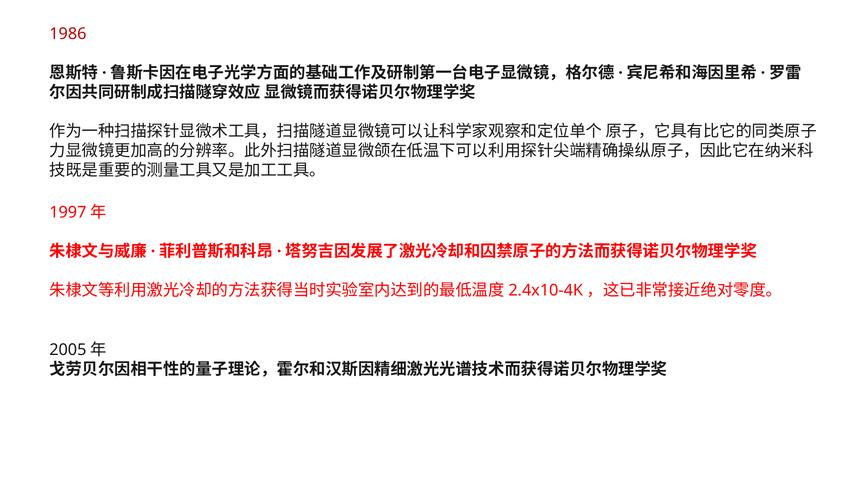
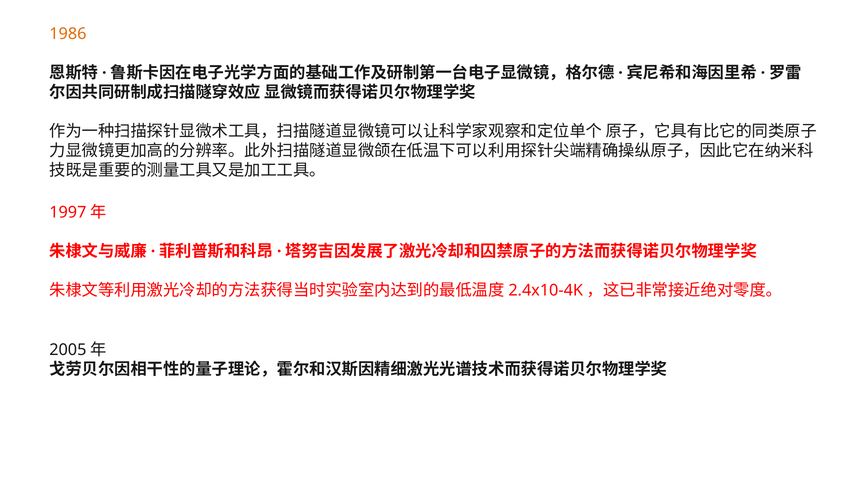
1986 colour: red -> orange (68, 34)
